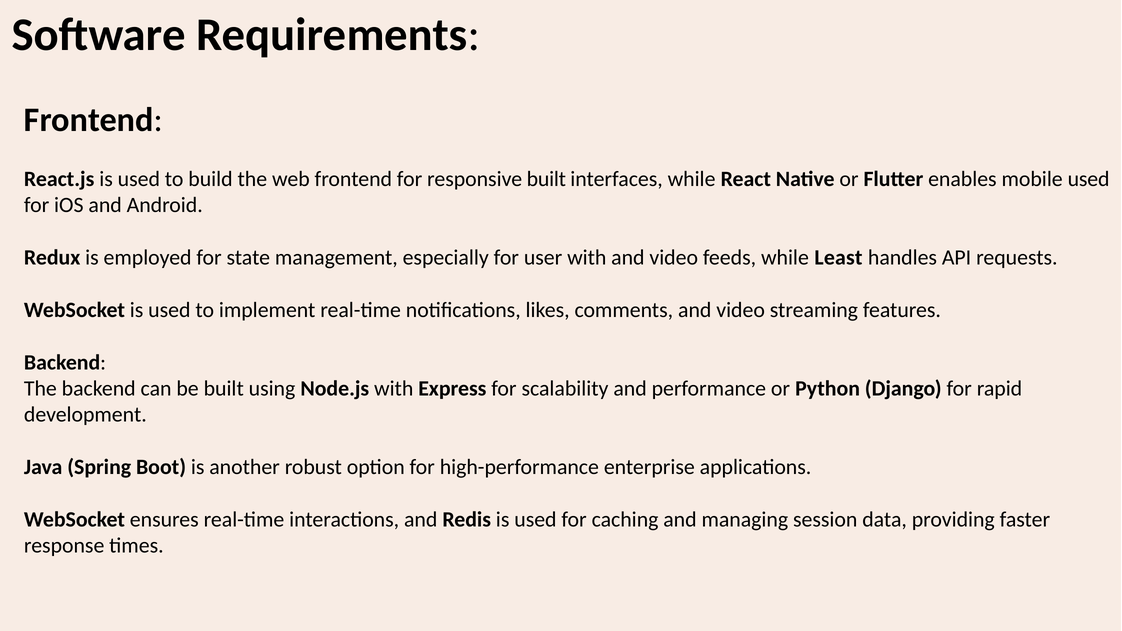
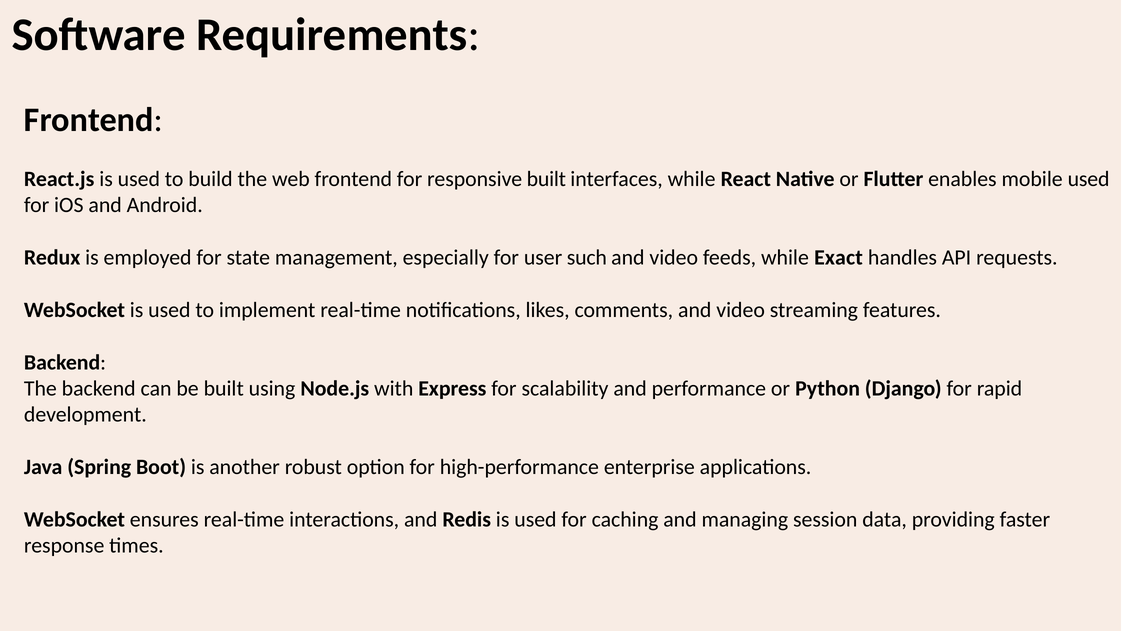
user with: with -> such (587, 258)
Least: Least -> Exact (839, 258)
